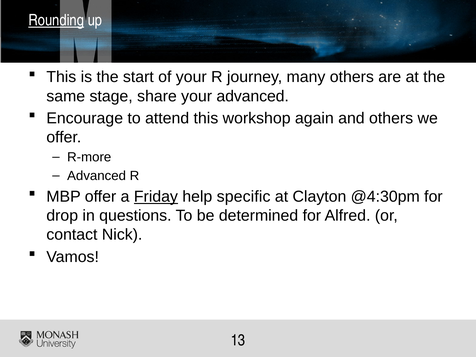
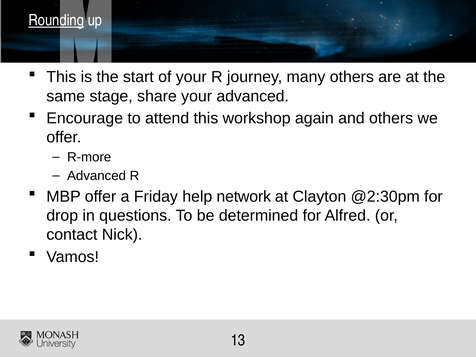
Friday underline: present -> none (156, 197)
specific: specific -> network (244, 197)
@4:30pm: @4:30pm -> @2:30pm (385, 197)
